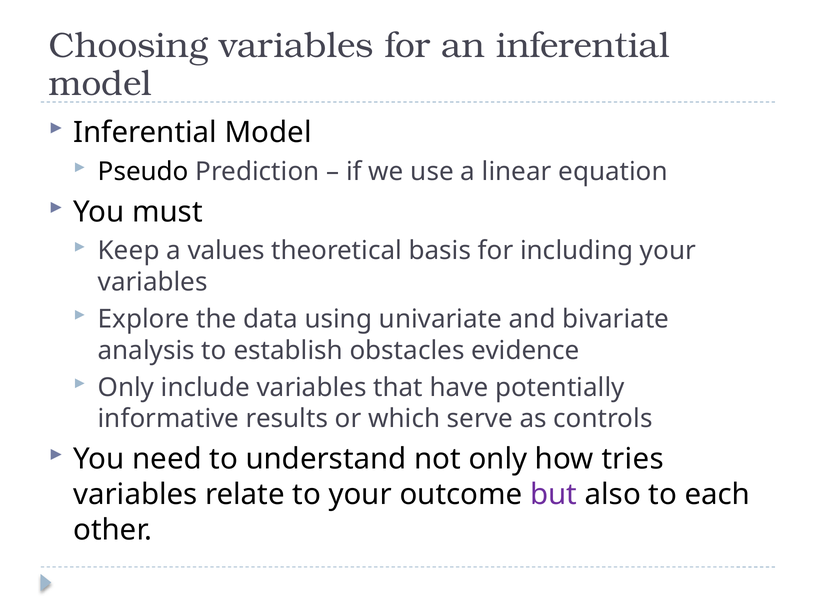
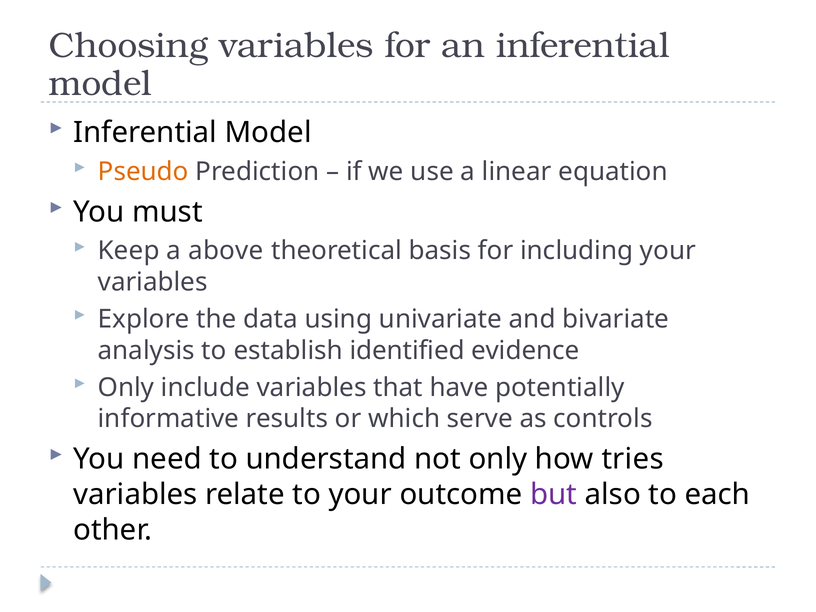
Pseudo colour: black -> orange (143, 171)
values: values -> above (226, 251)
obstacles: obstacles -> identified (407, 350)
